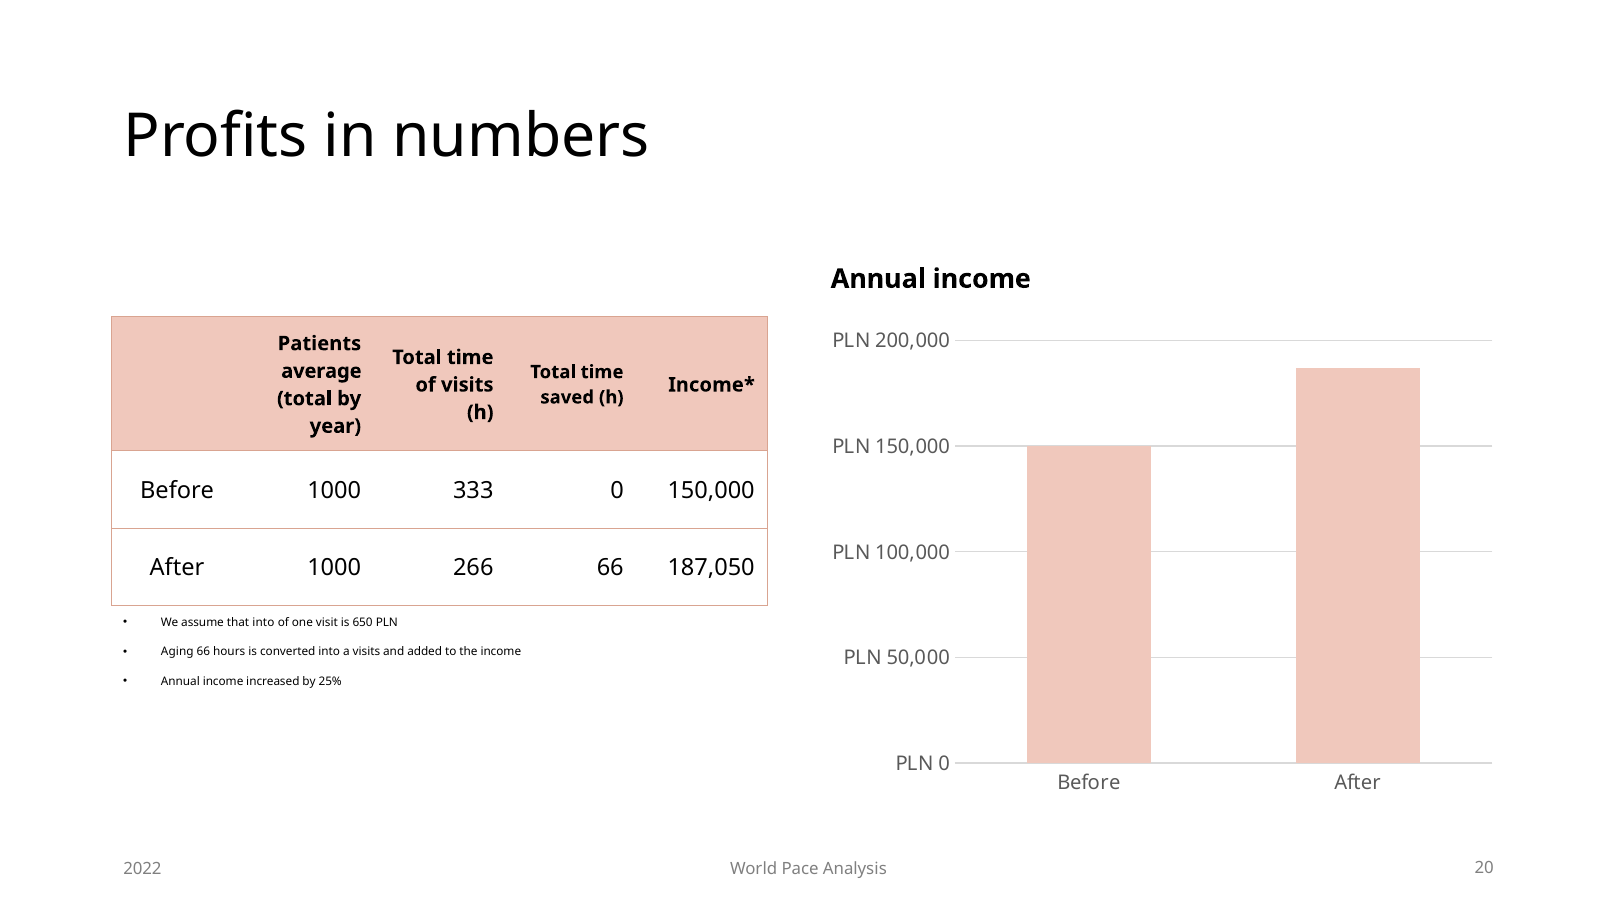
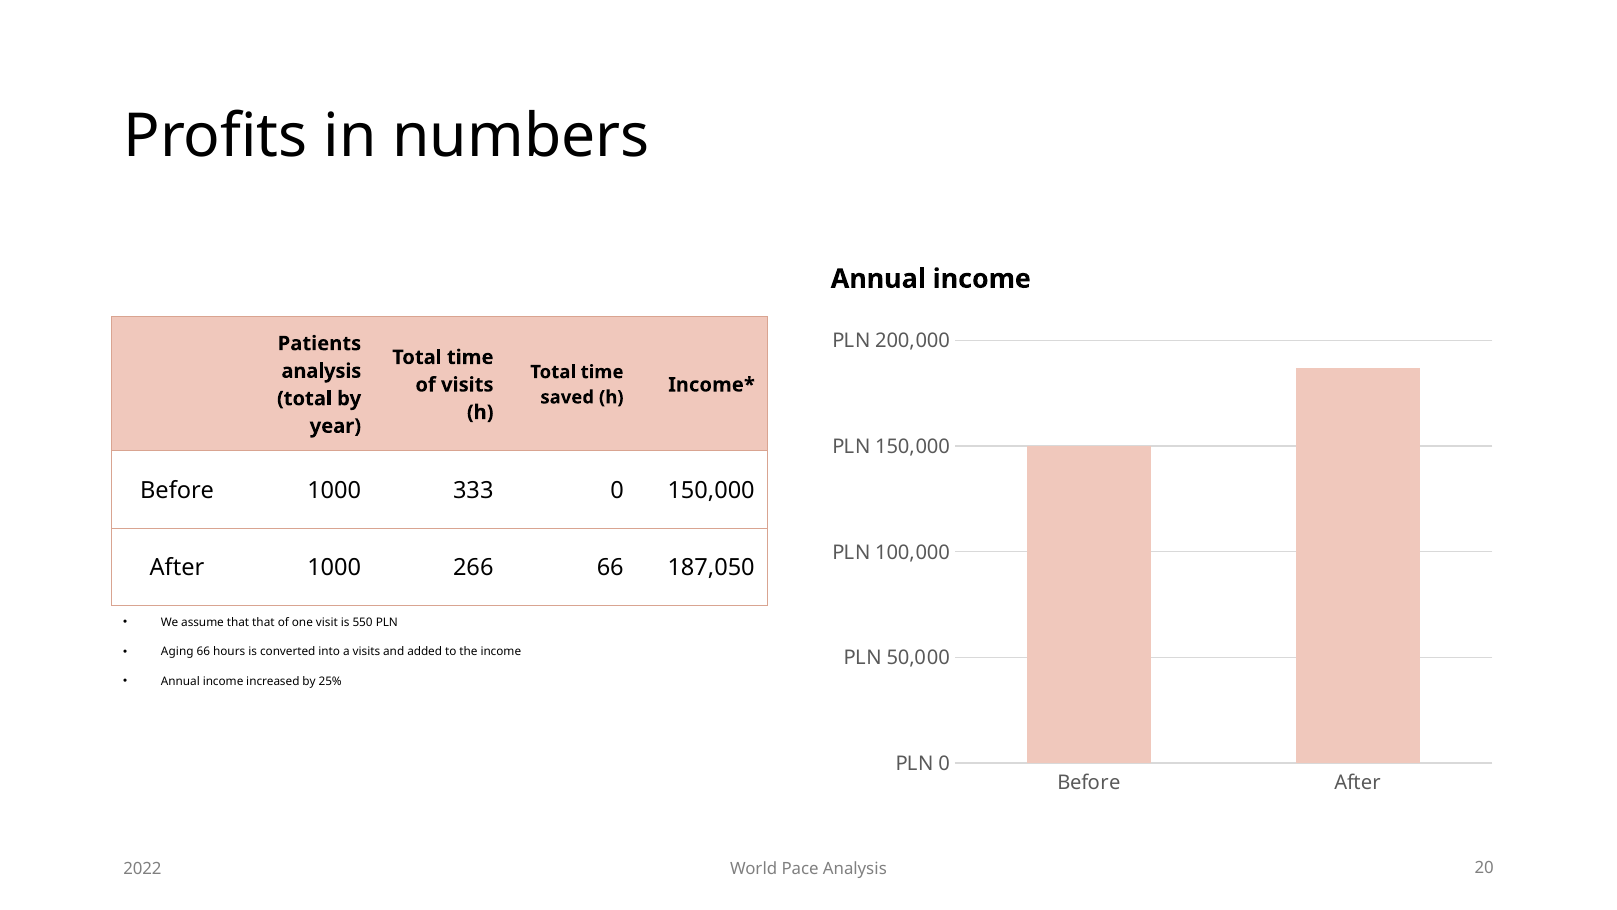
average: average -> analysis (321, 371)
that into: into -> that (263, 622)
650: 650 -> 550 (363, 622)
